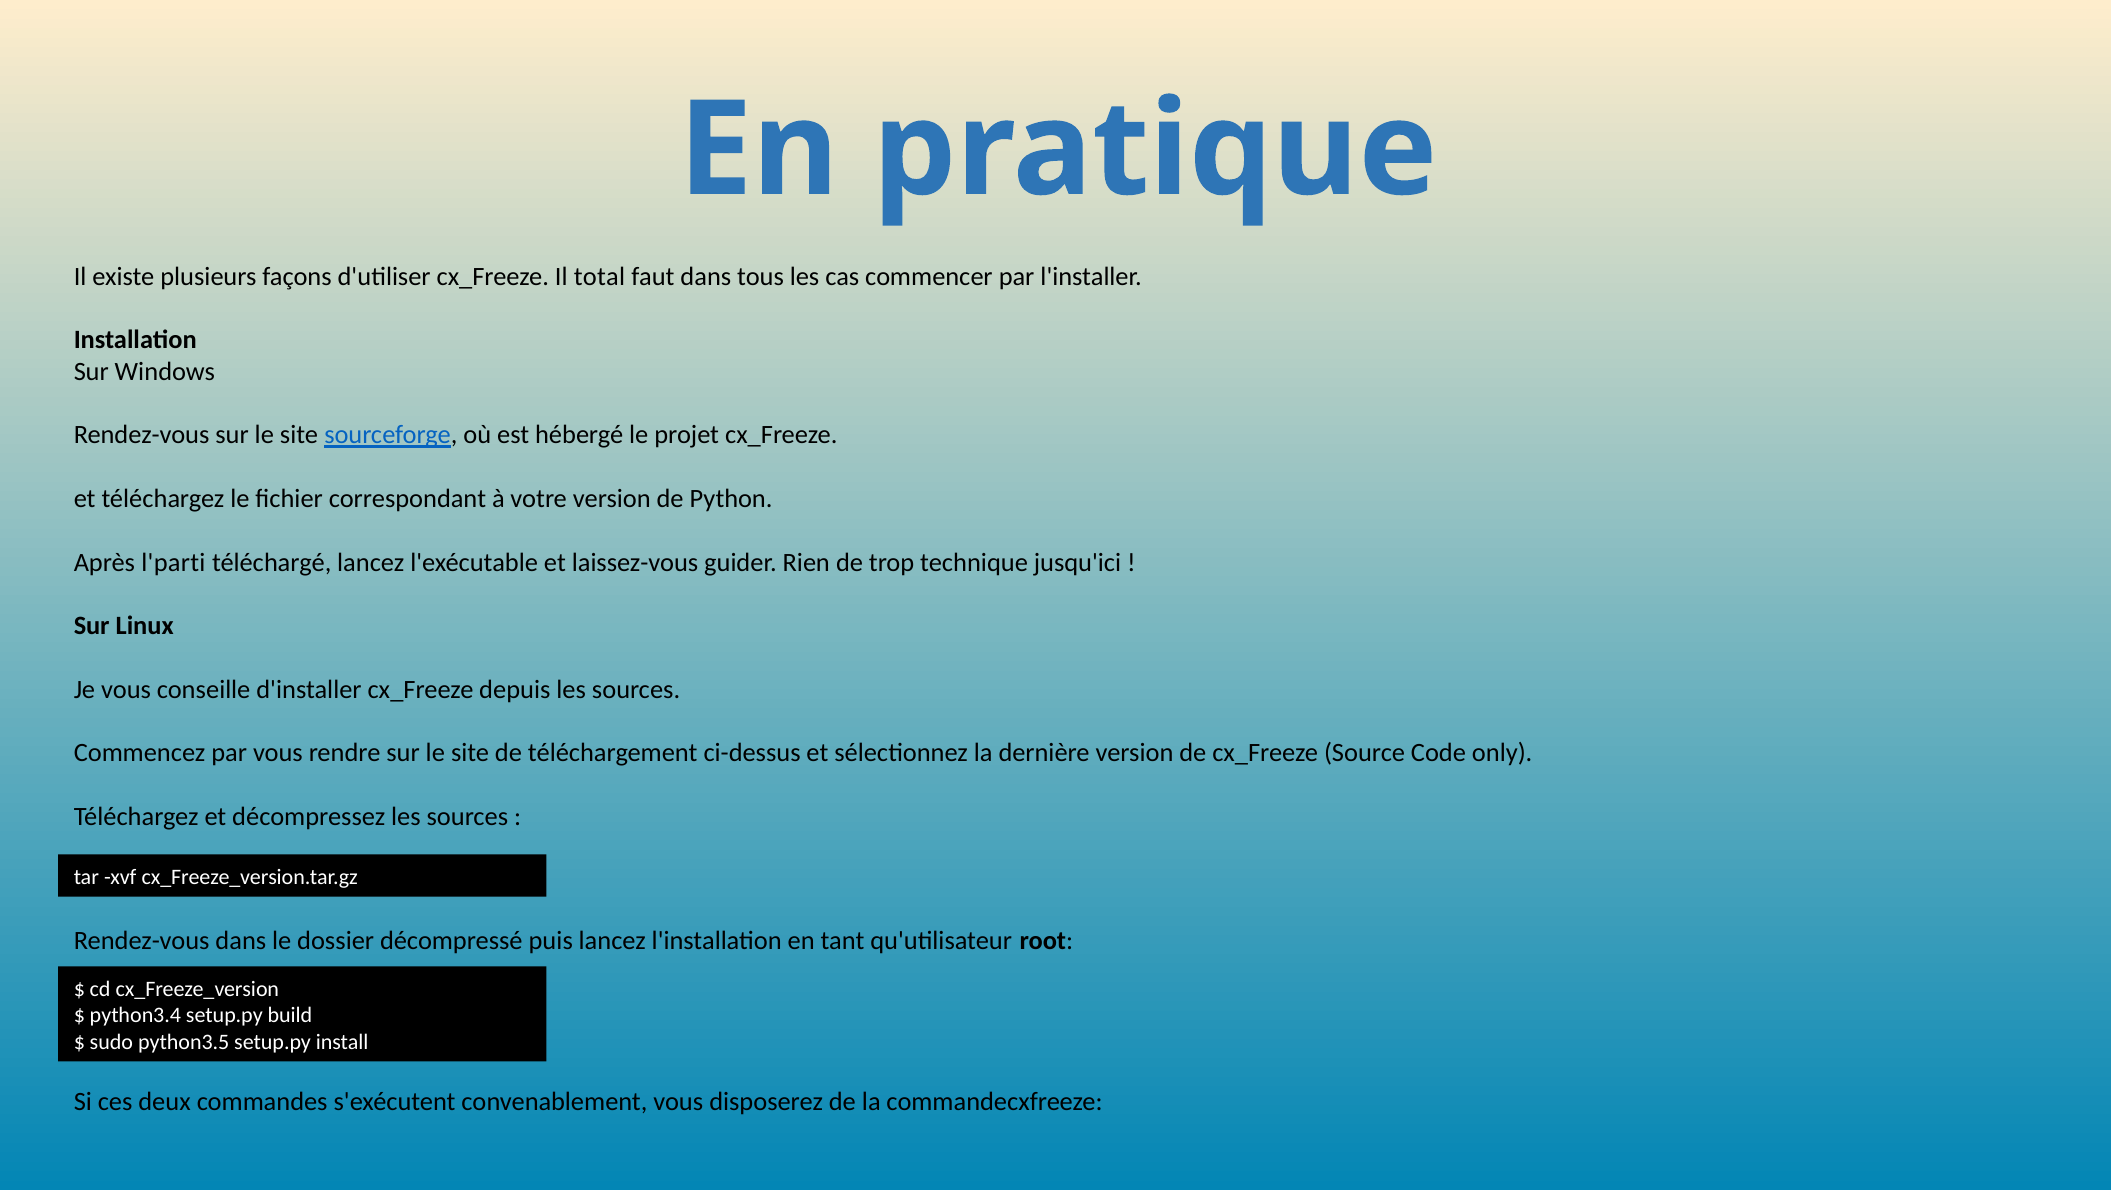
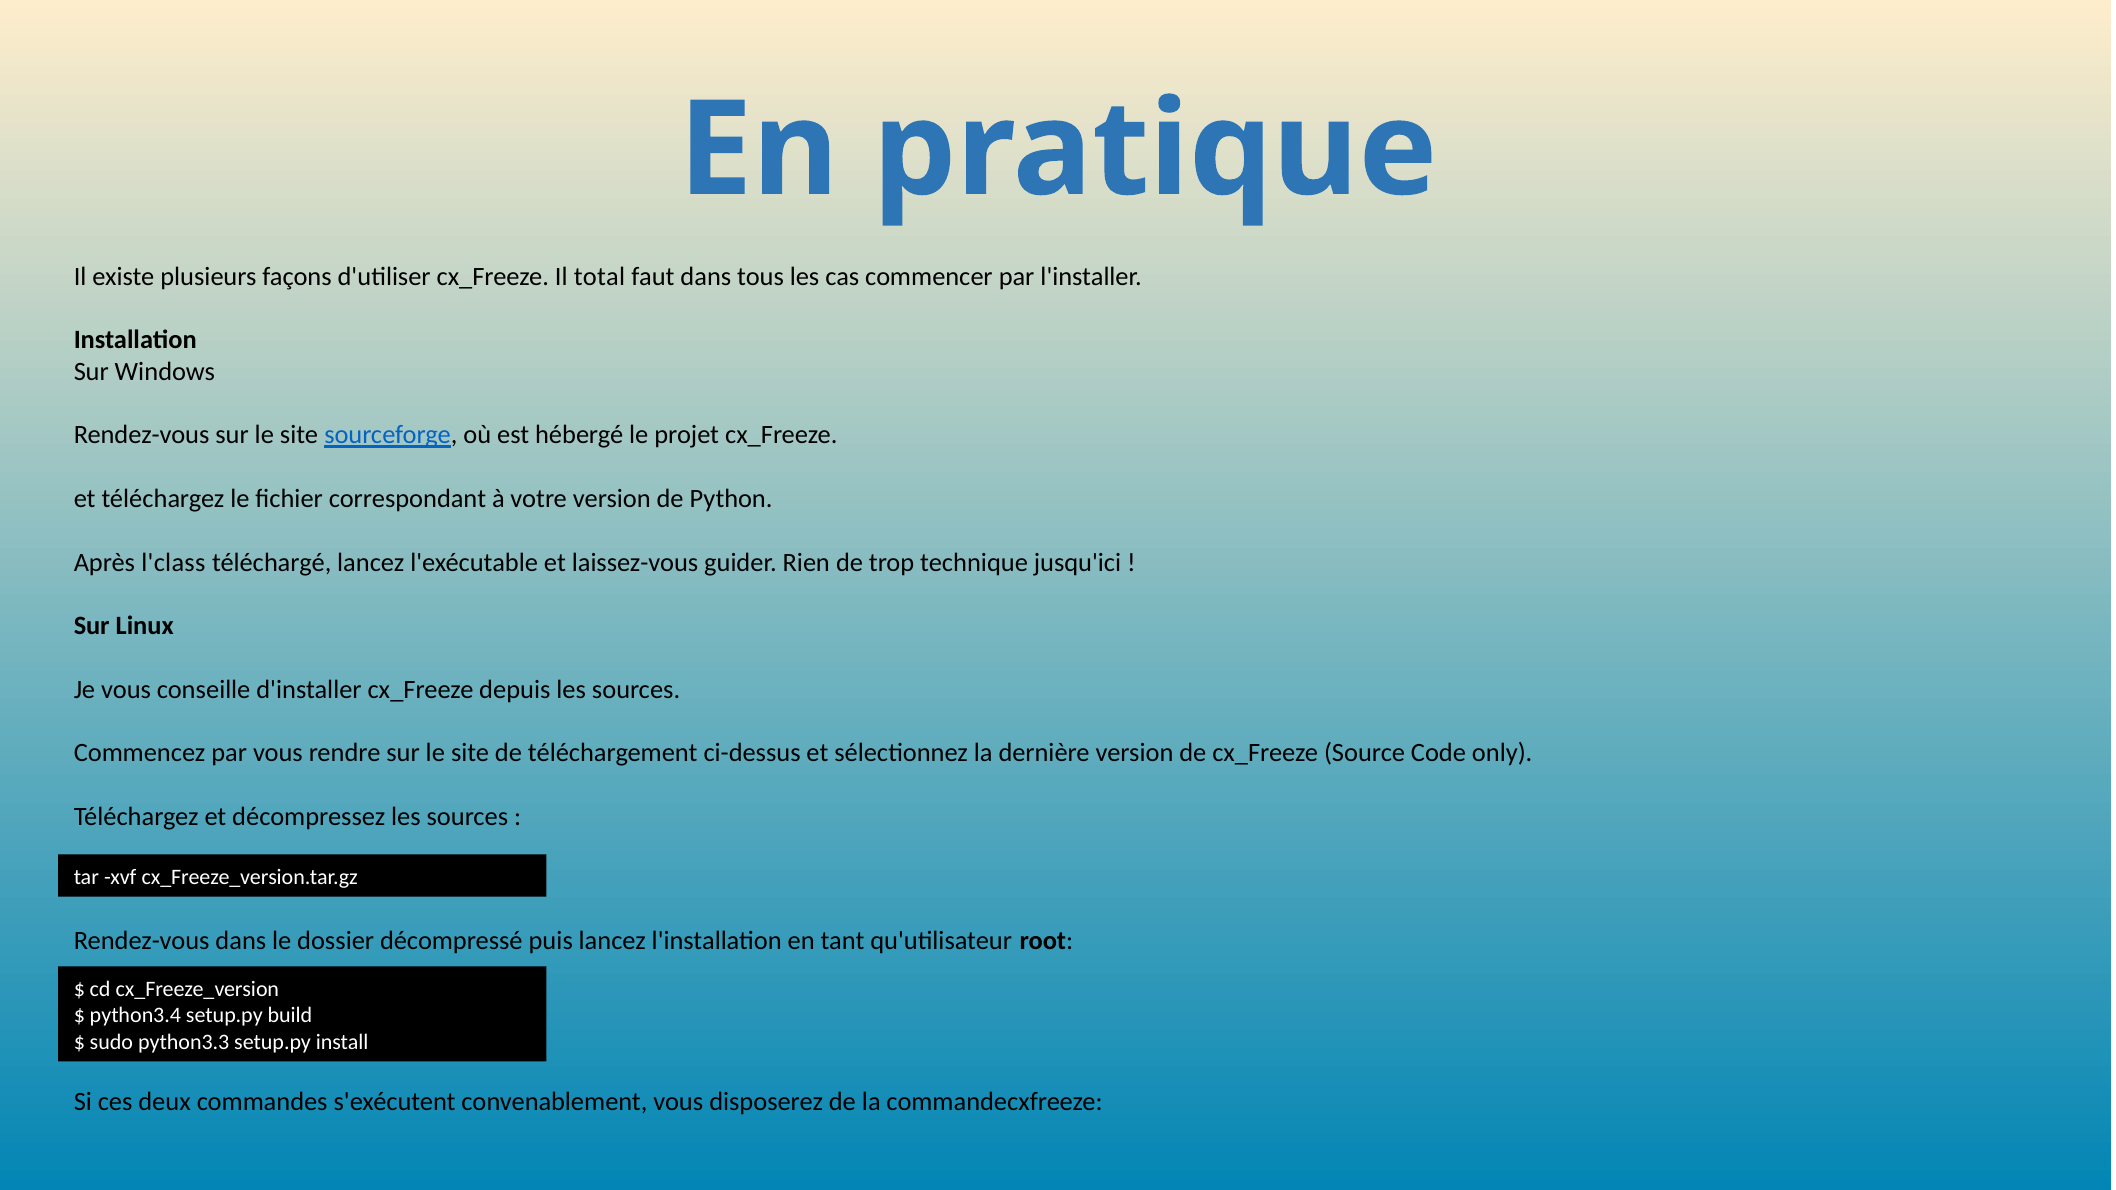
l'parti: l'parti -> l'class (173, 563)
python3.5: python3.5 -> python3.3 (184, 1042)
